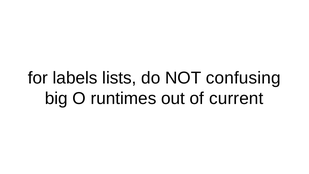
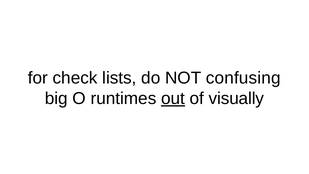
labels: labels -> check (75, 78)
out underline: none -> present (173, 98)
current: current -> visually (236, 98)
